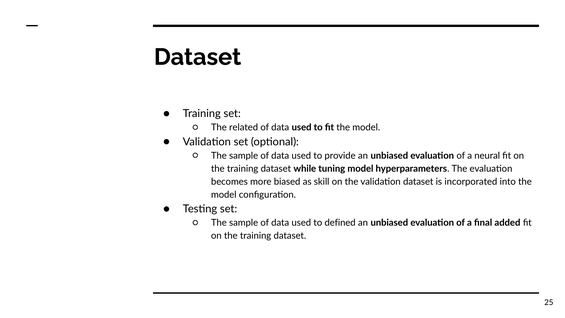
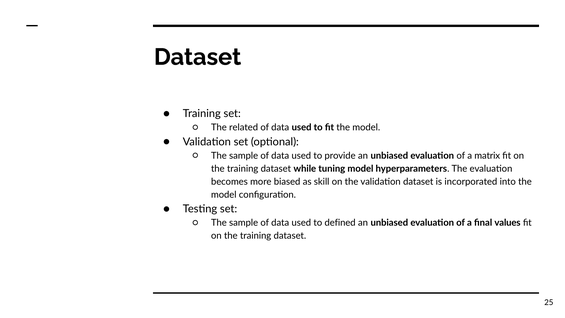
neural: neural -> matrix (487, 156)
added: added -> values (507, 223)
